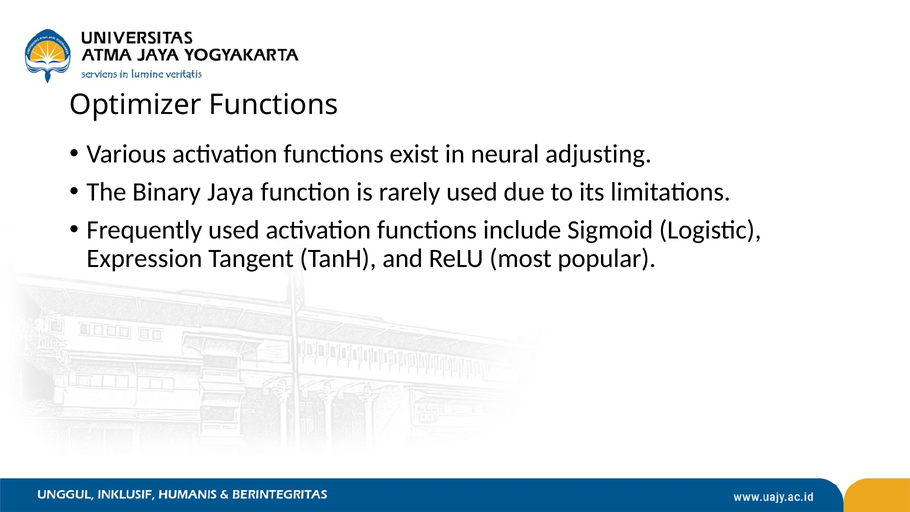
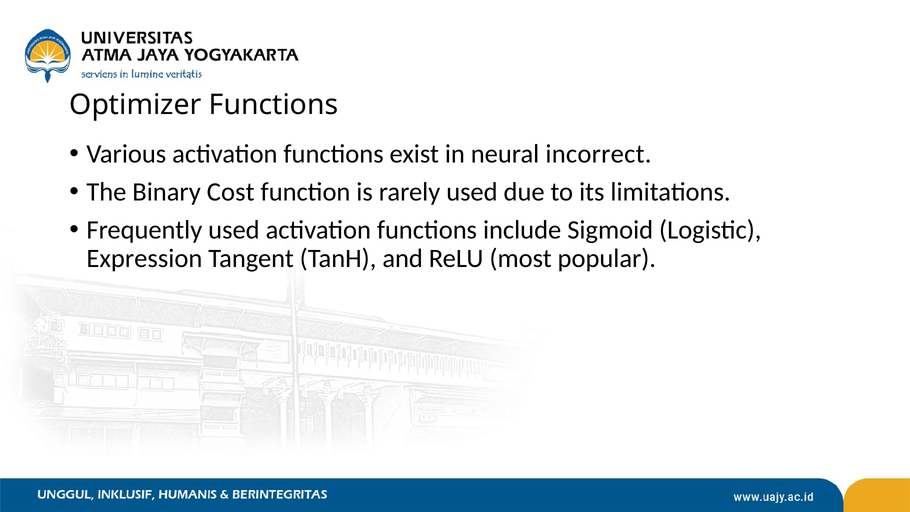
adjusting: adjusting -> incorrect (598, 154)
Jaya: Jaya -> Cost (231, 192)
